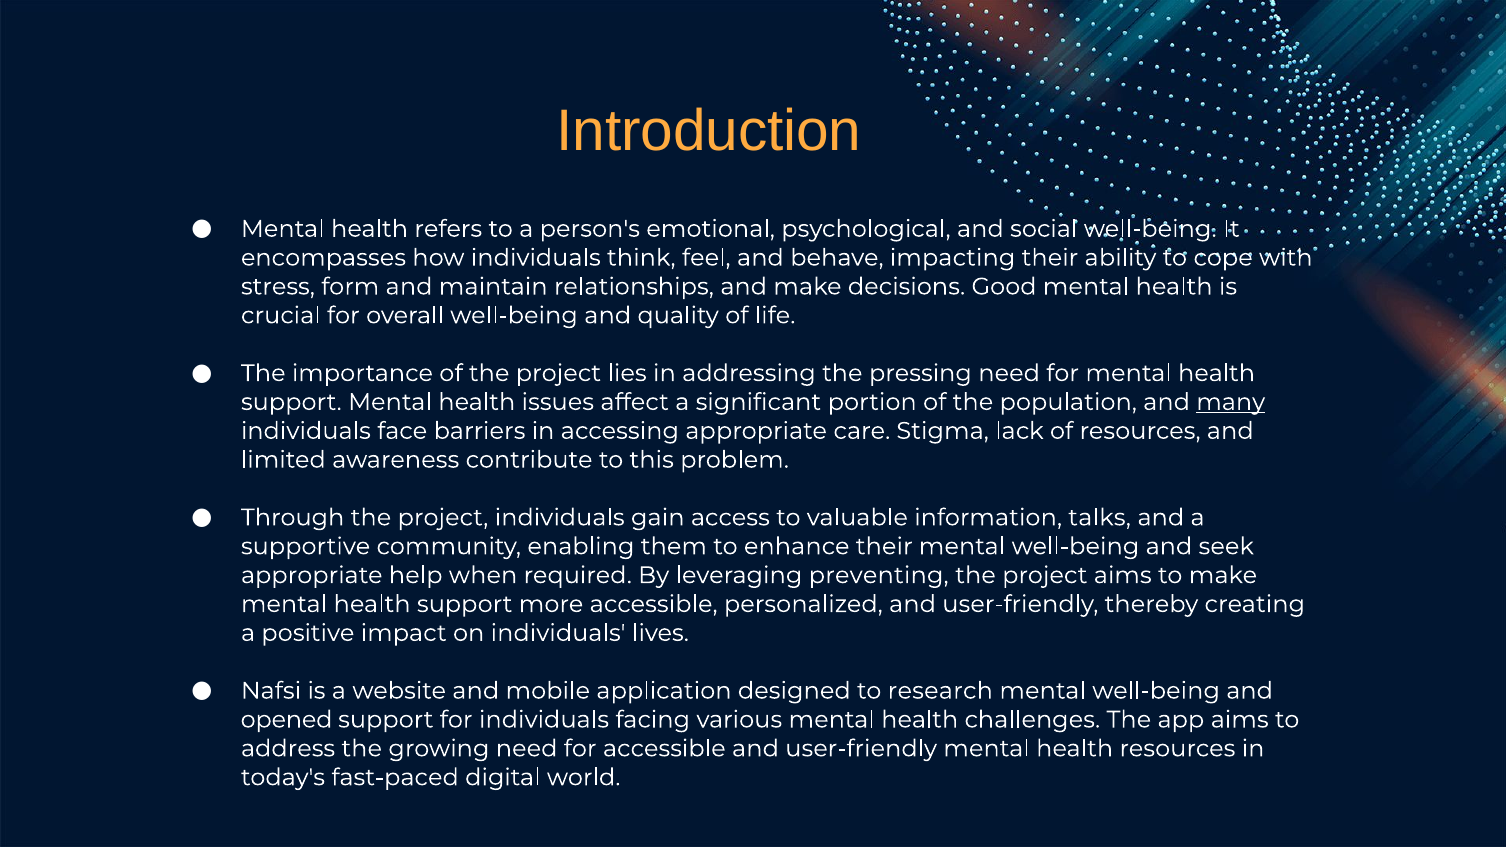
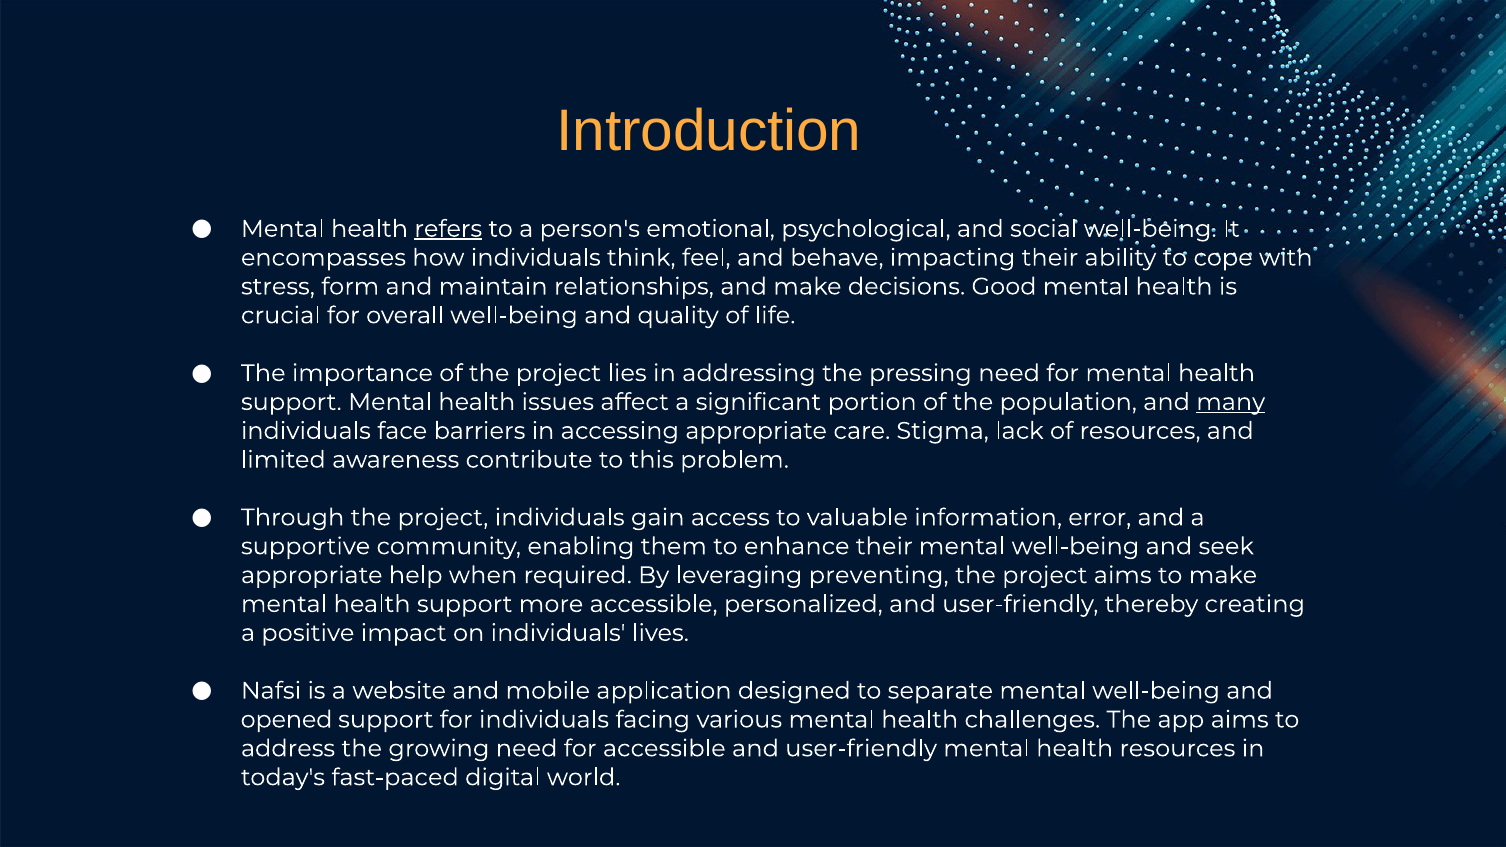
refers underline: none -> present (448, 229)
talks: talks -> error (1100, 518)
research: research -> separate (940, 691)
